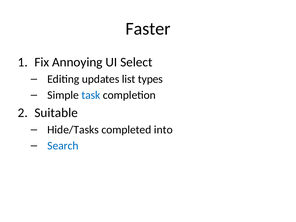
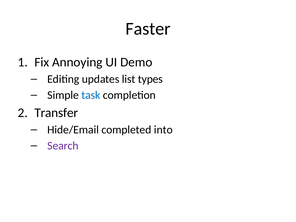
Select: Select -> Demo (136, 62)
Suitable: Suitable -> Transfer (56, 113)
Hide/Tasks: Hide/Tasks -> Hide/Email (73, 130)
Search colour: blue -> purple (63, 146)
